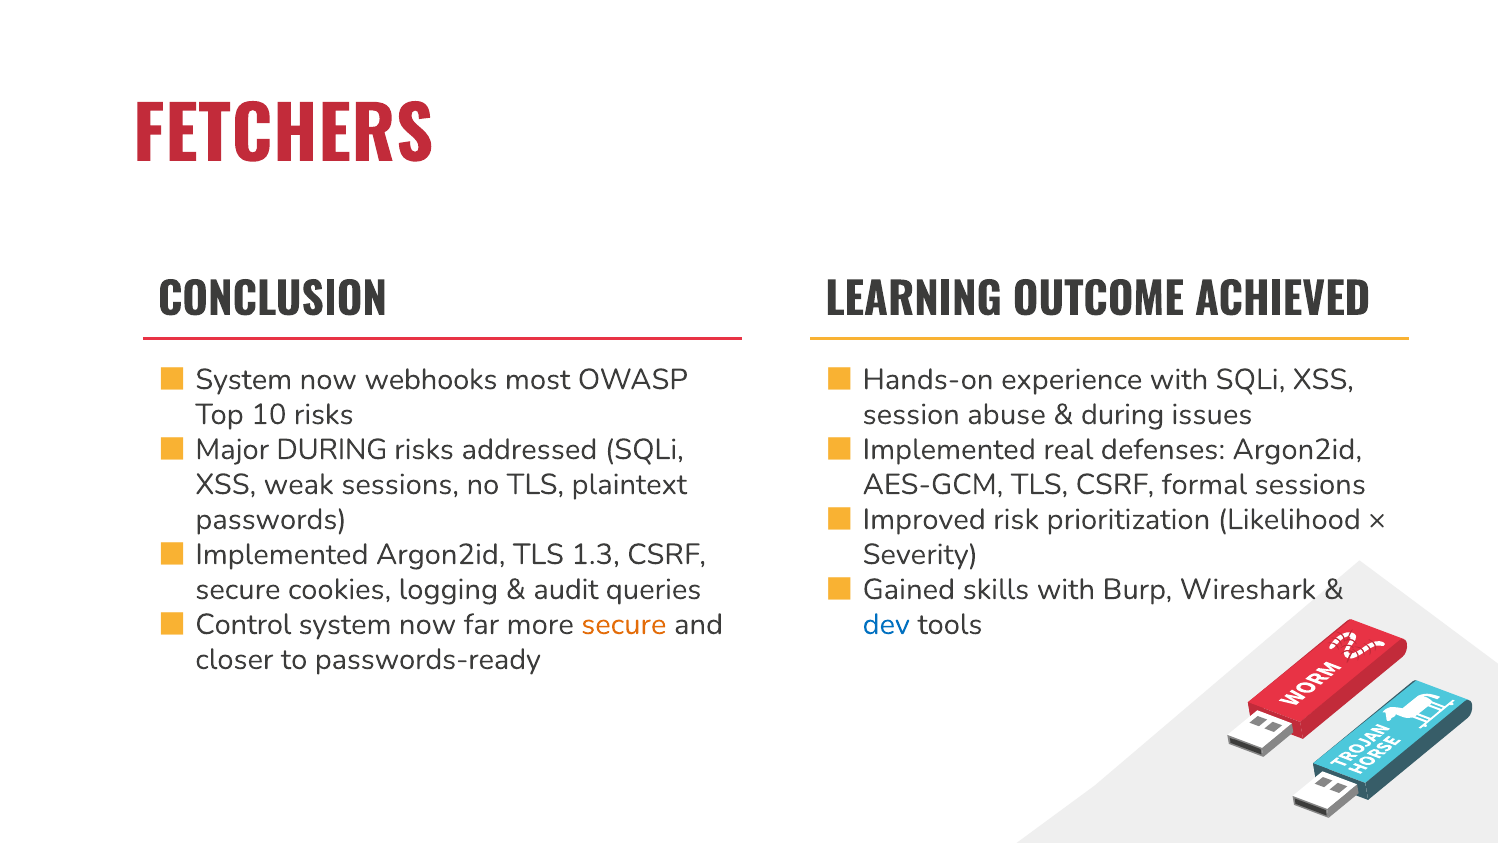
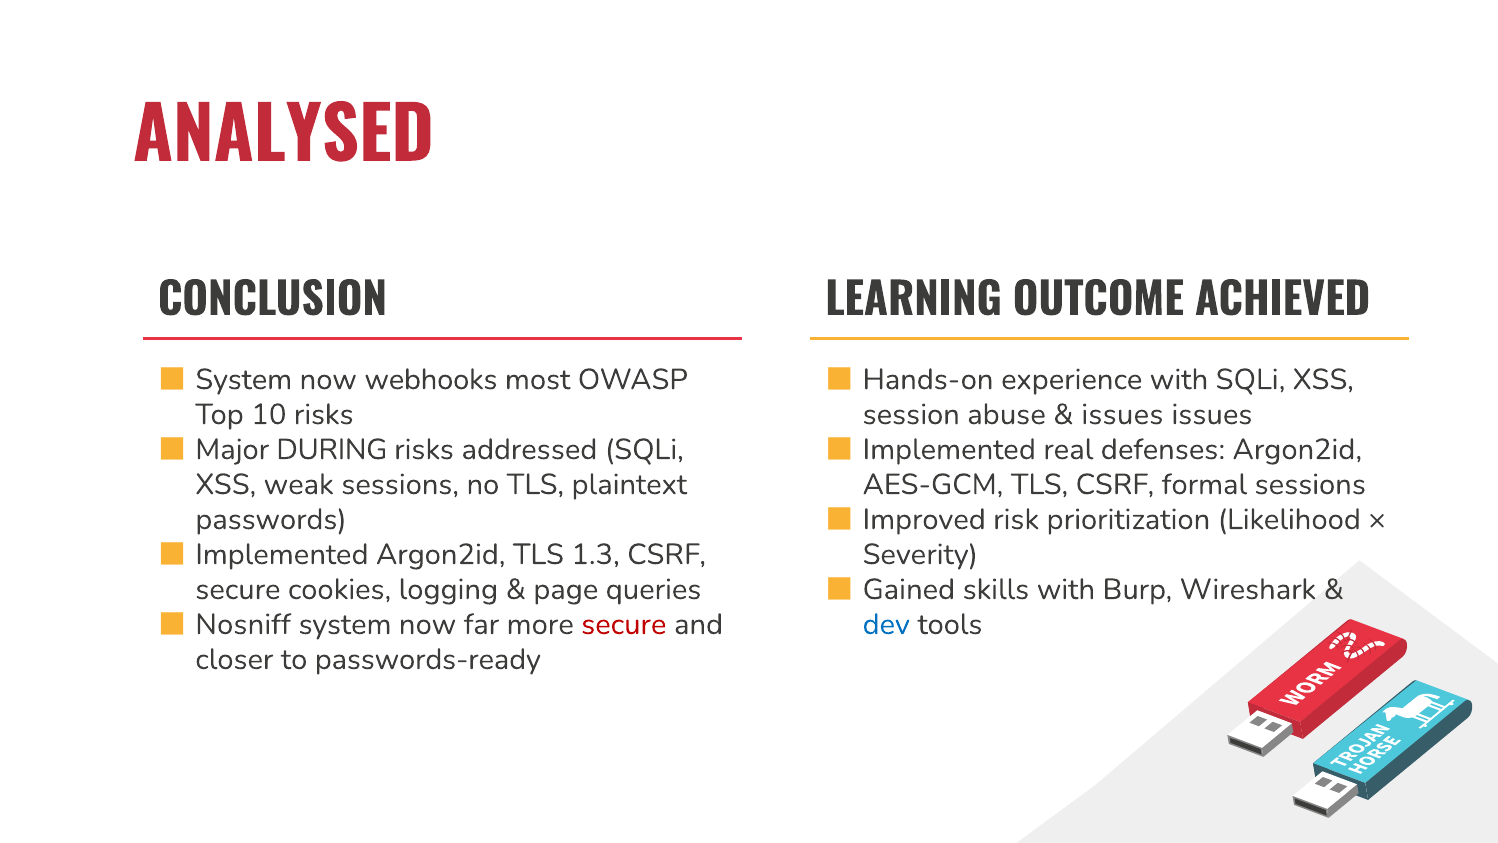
FETCHERS: FETCHERS -> ANALYSED (283, 137)
during: during -> issues (1122, 414)
audit: audit -> page (566, 589)
Control: Control -> Nosniff (243, 624)
secure colour: orange -> red (624, 624)
